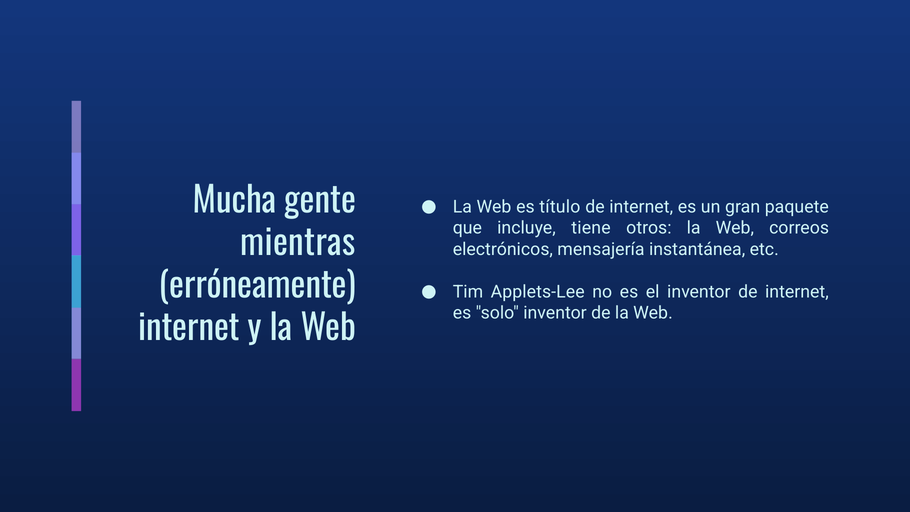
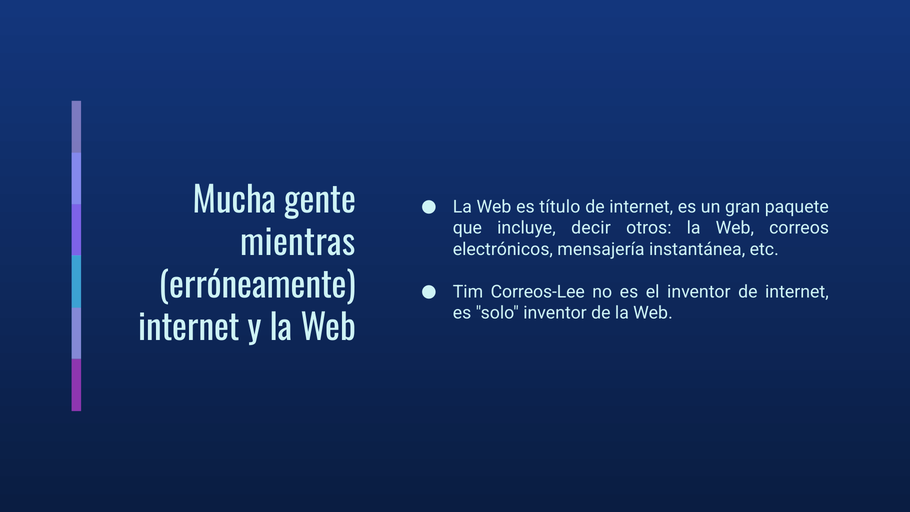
tiene: tiene -> decir (591, 228)
Applets-Lee: Applets-Lee -> Correos-Lee (538, 292)
